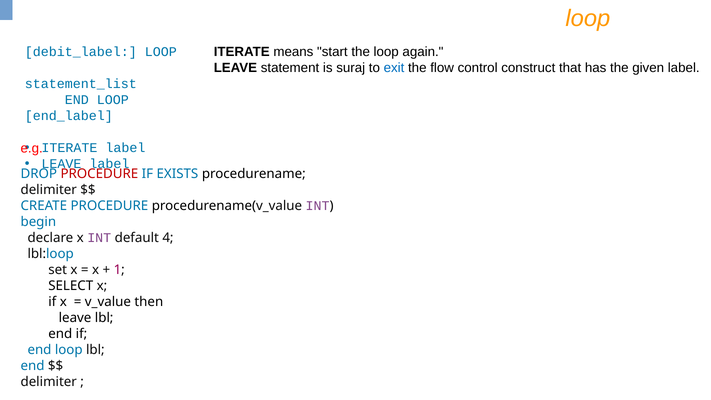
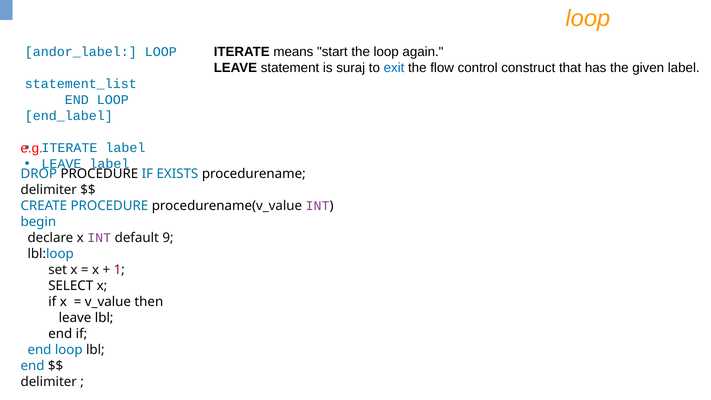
debit_label: debit_label -> andor_label (81, 52)
PROCEDURE colour: red -> black (99, 174)
4: 4 -> 9 (168, 238)
